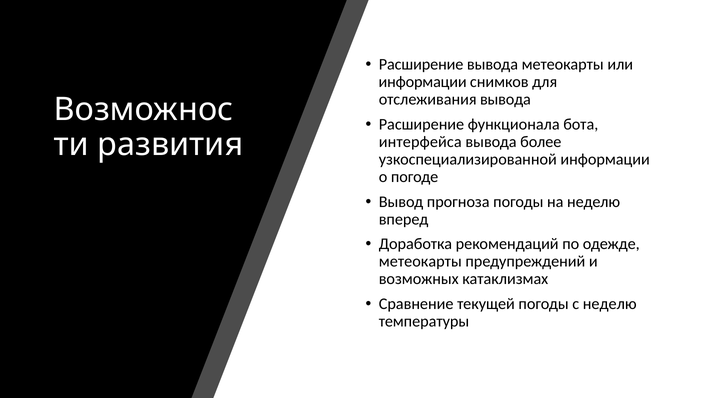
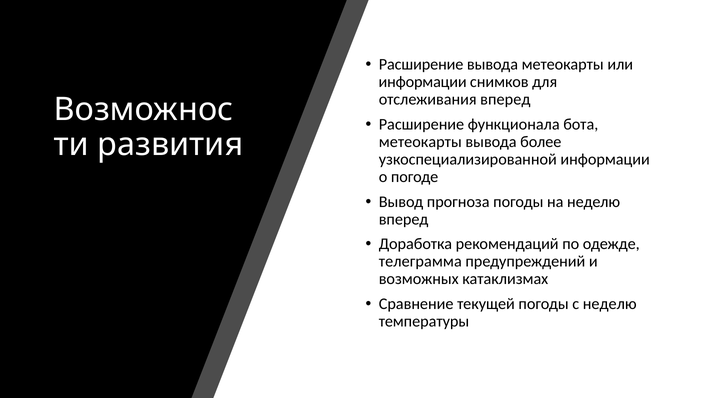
отслеживания вывода: вывода -> вперед (505, 100)
интерфейса: интерфейса -> метеокарты (420, 142)
метеокарты: метеокарты -> телеграмма (420, 261)
